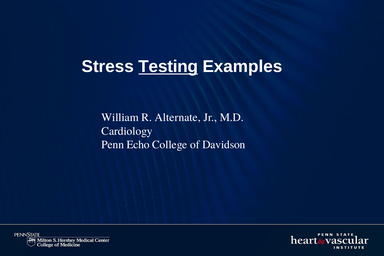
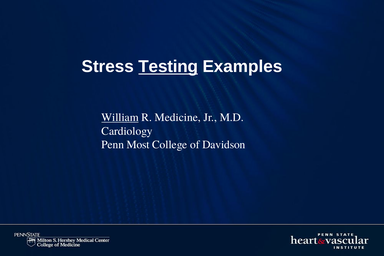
William underline: none -> present (120, 117)
Alternate: Alternate -> Medicine (178, 117)
Echo: Echo -> Most (138, 145)
